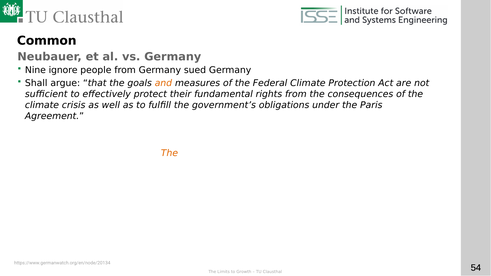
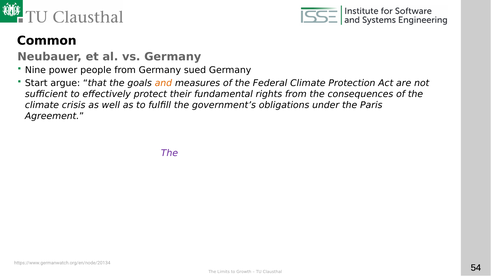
ignore: ignore -> power (63, 70)
Shall: Shall -> Start (36, 83)
The colour: orange -> purple (169, 153)
